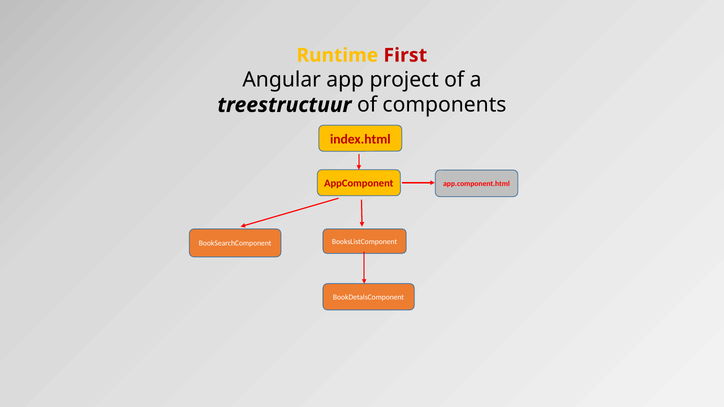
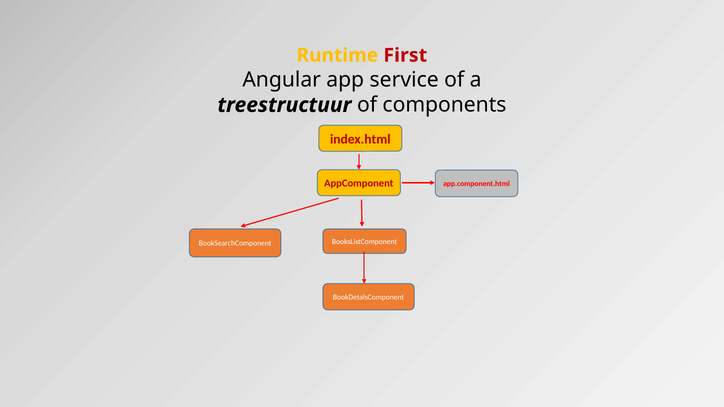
project: project -> service (404, 80)
